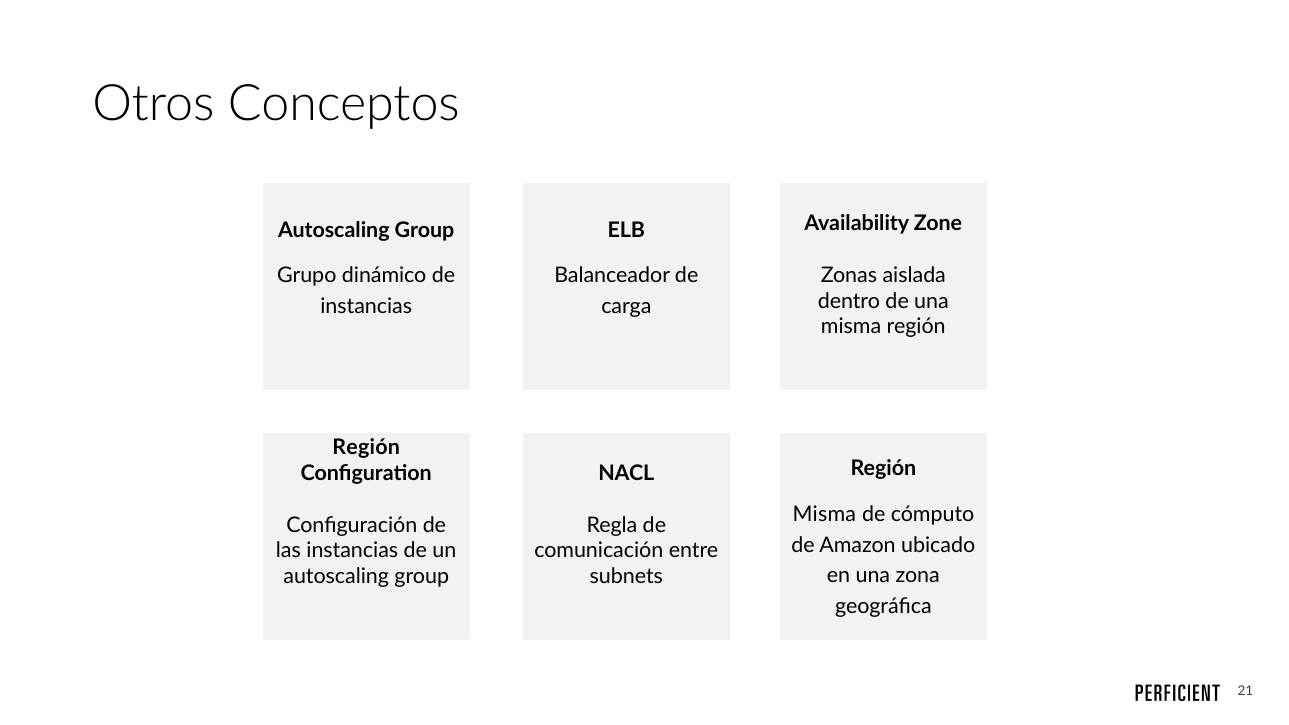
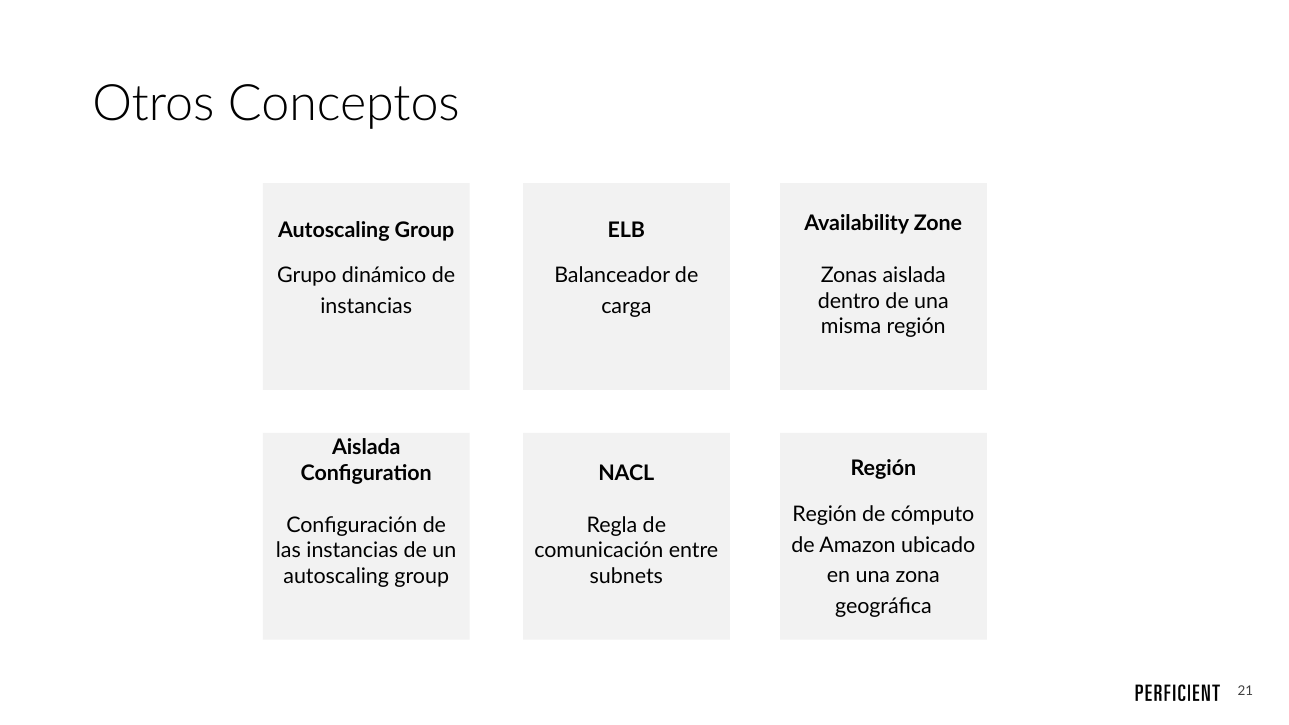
Región: Región -> Aislada (366, 448)
Misma: Misma -> Región (825, 514)
